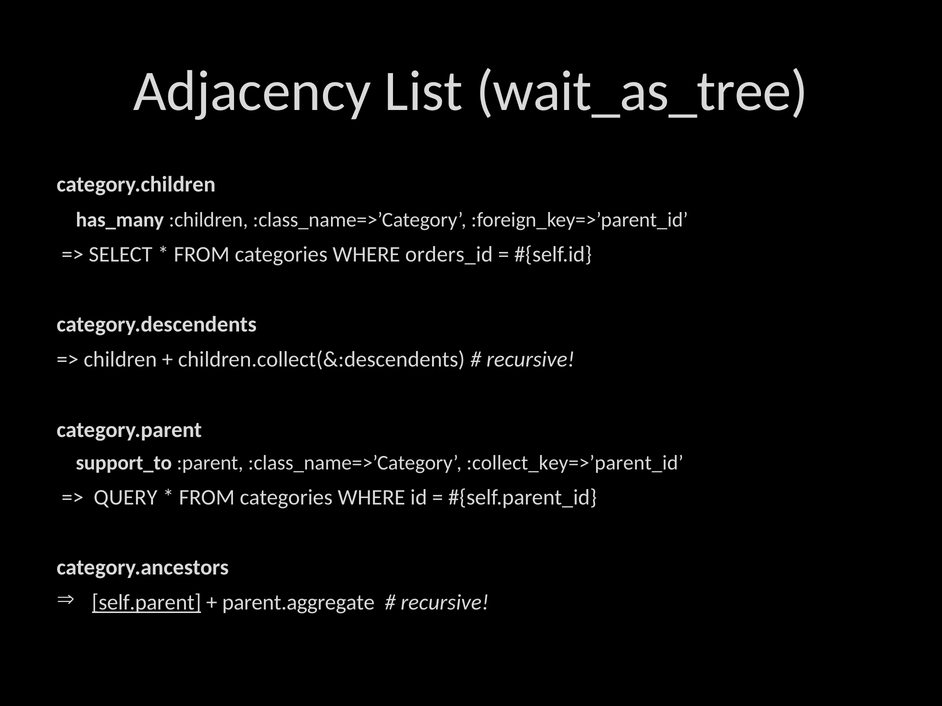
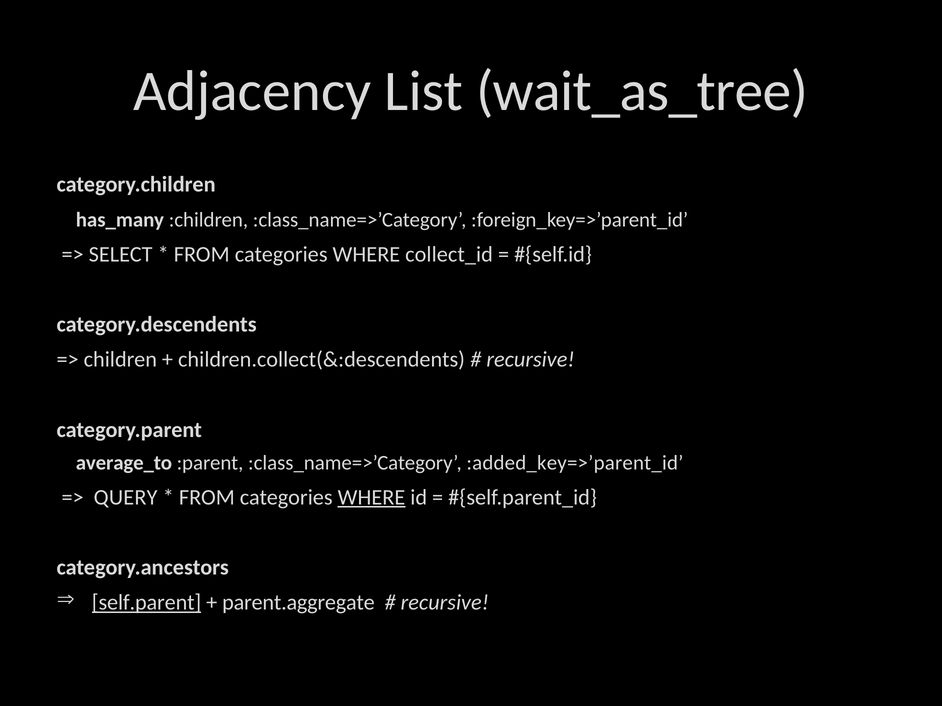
orders_id: orders_id -> collect_id (449, 255)
support_to: support_to -> average_to (124, 463)
:collect_key=>’parent_id: :collect_key=>’parent_id -> :added_key=>’parent_id (575, 463)
WHERE underline: none -> present (371, 498)
